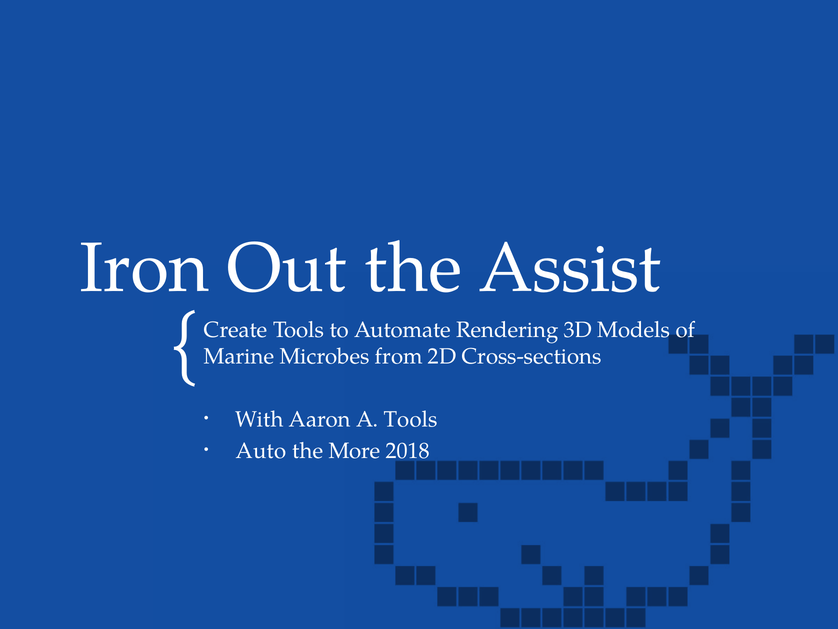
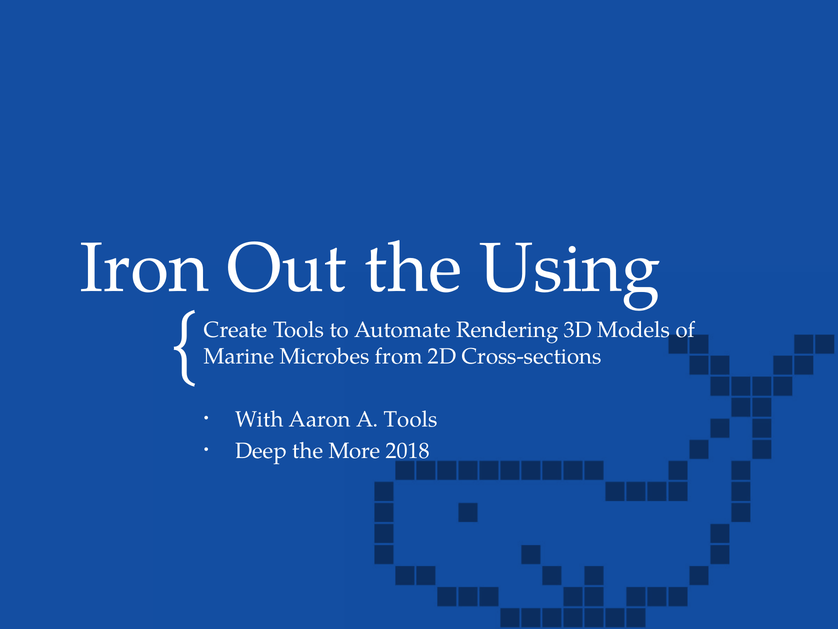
Assist: Assist -> Using (570, 268)
Auto: Auto -> Deep (261, 451)
